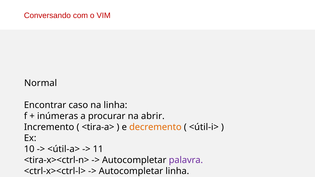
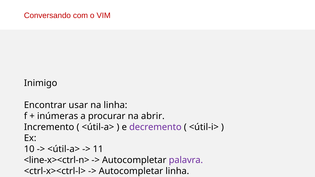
Normal: Normal -> Inimigo (41, 83)
caso: caso -> usar (78, 105)
<tira-a>: <tira-a> -> <útil-a> (98, 127)
decremento colour: orange -> purple (155, 127)
<tira-x><ctrl-n>: <tira-x><ctrl-n> -> <line-x><ctrl-n> (57, 160)
